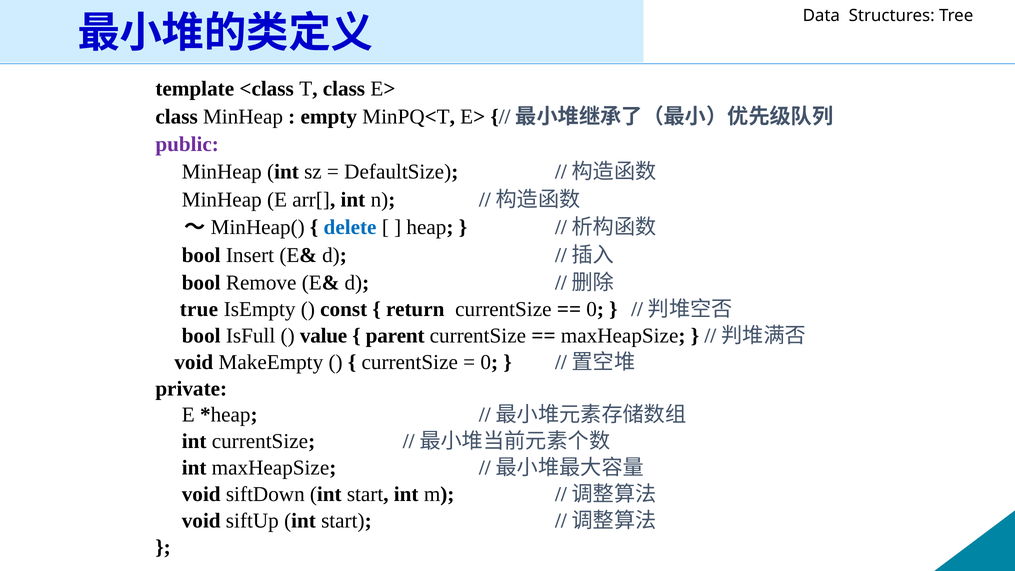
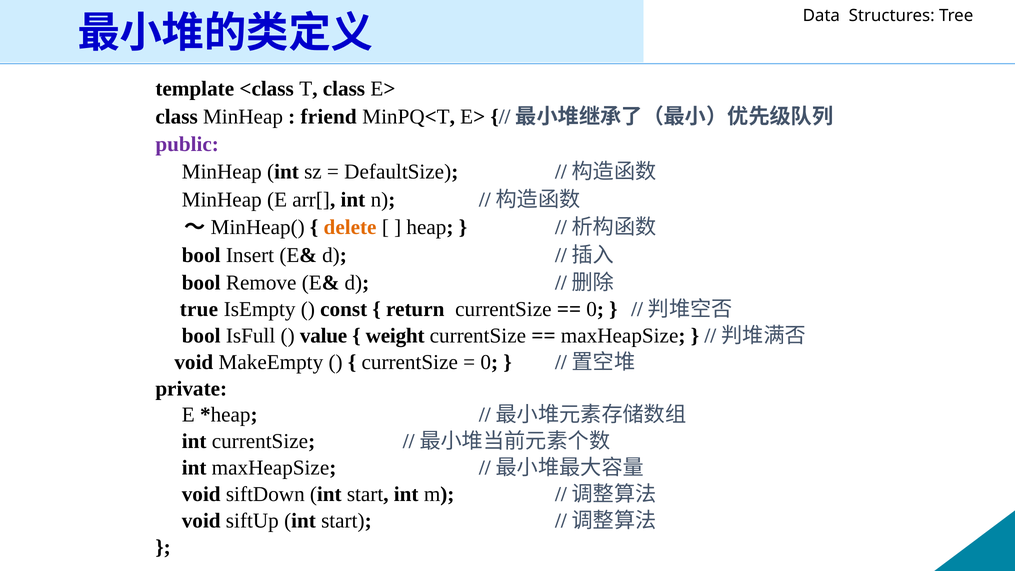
empty: empty -> friend (329, 117)
delete colour: blue -> orange (350, 227)
parent: parent -> weight (395, 336)
